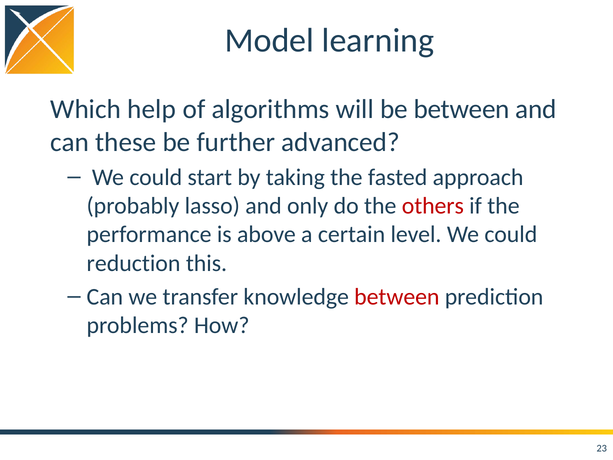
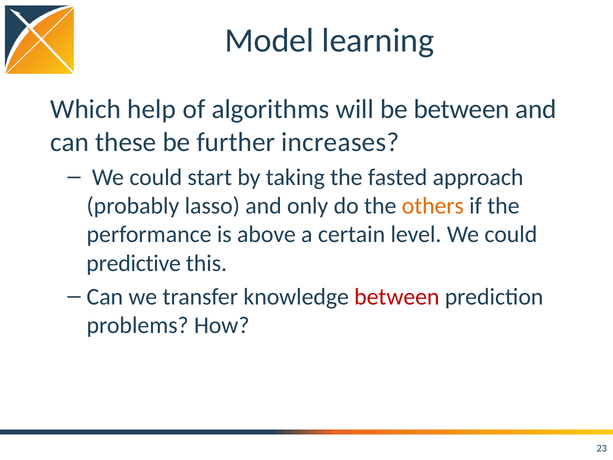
advanced: advanced -> increases (340, 142)
others colour: red -> orange (433, 206)
reduction: reduction -> predictive (134, 263)
